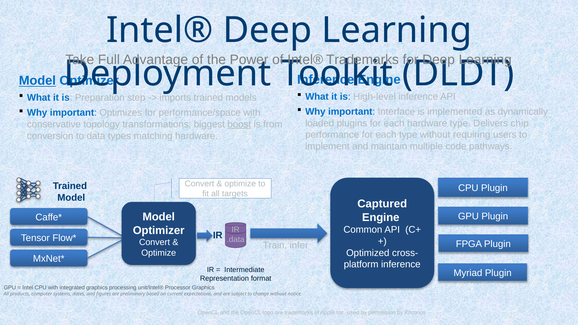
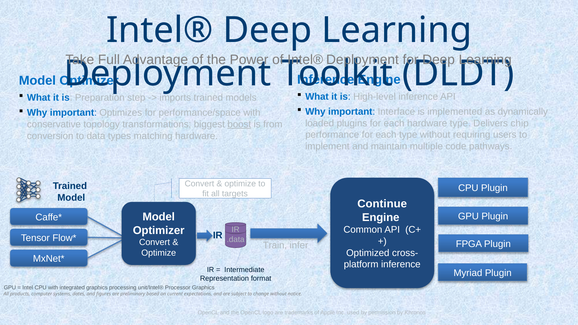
Intel® Trademarks: Trademarks -> Deployment (362, 60)
Model underline: present -> none (37, 81)
Captured: Captured -> Continue (382, 204)
